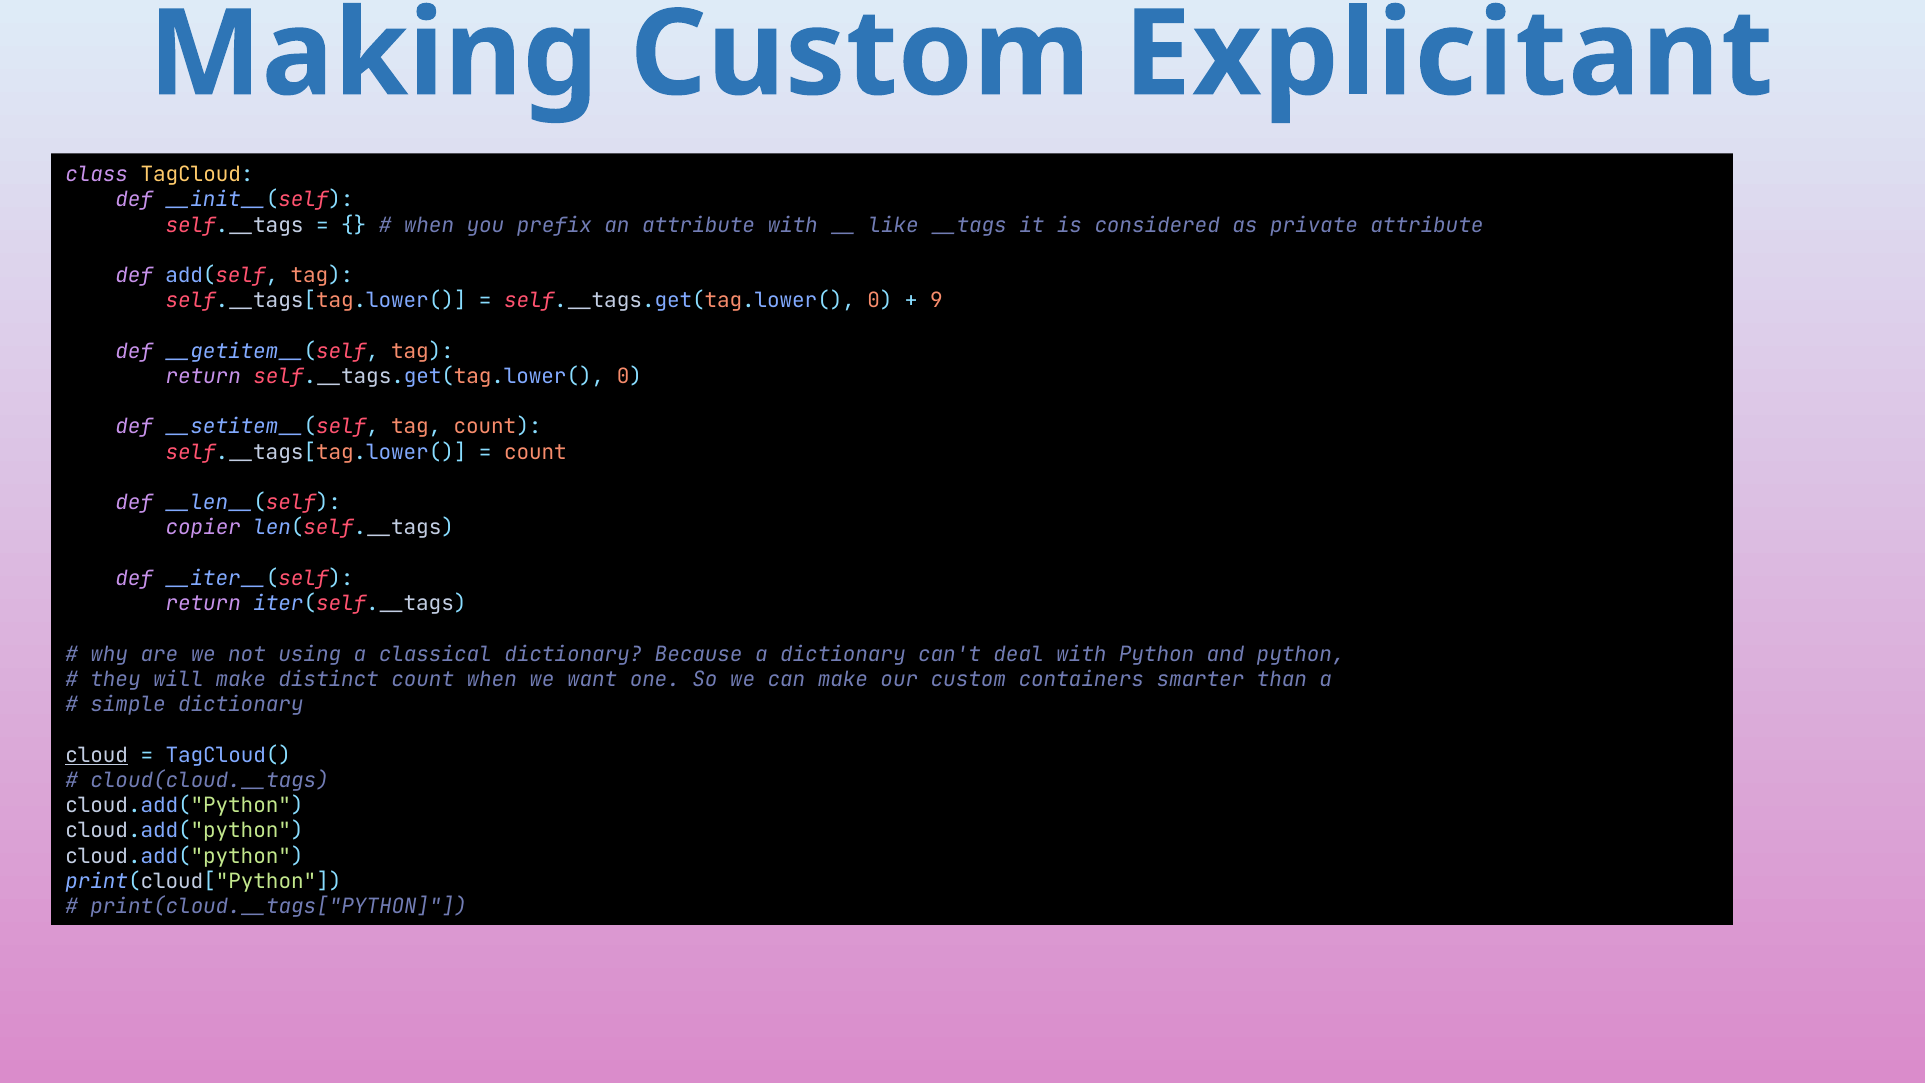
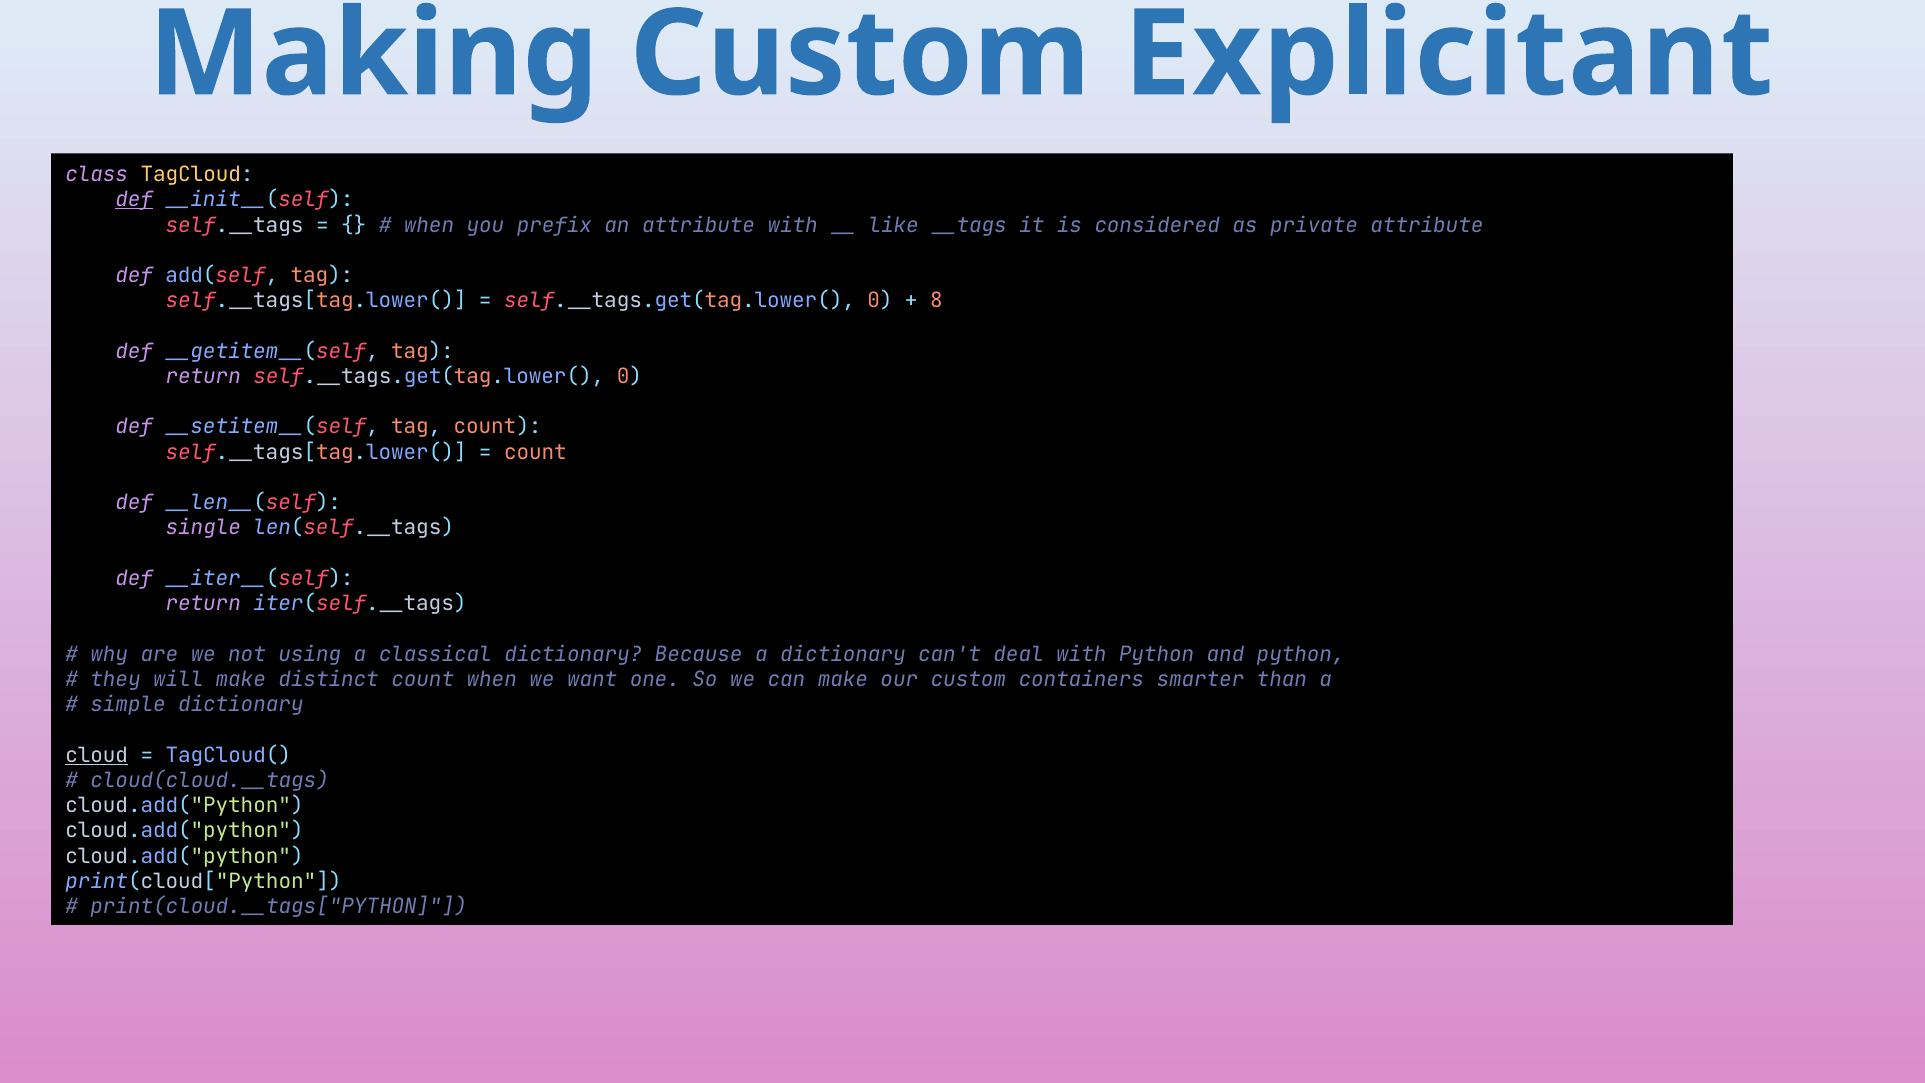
def underline: none -> present (134, 200)
9: 9 -> 8 (936, 301)
copier: copier -> single (203, 528)
